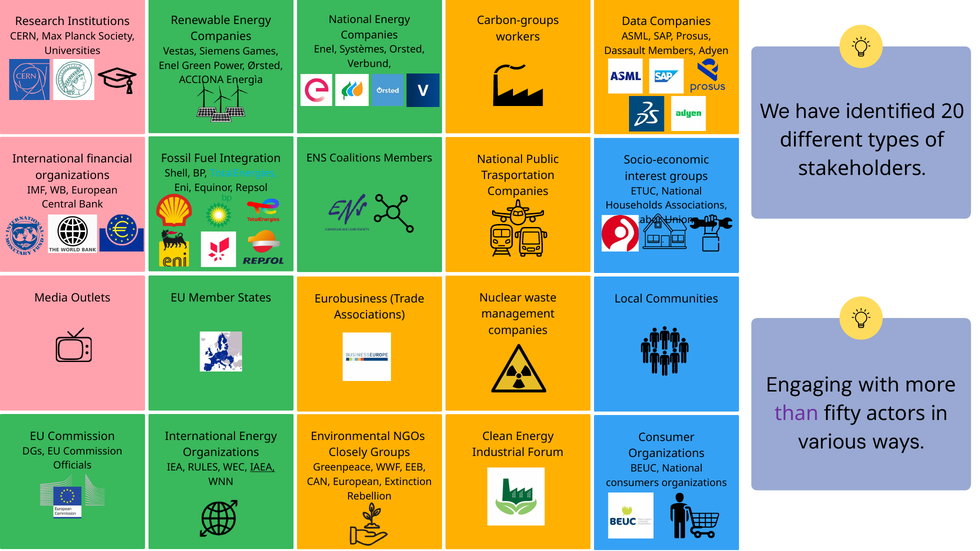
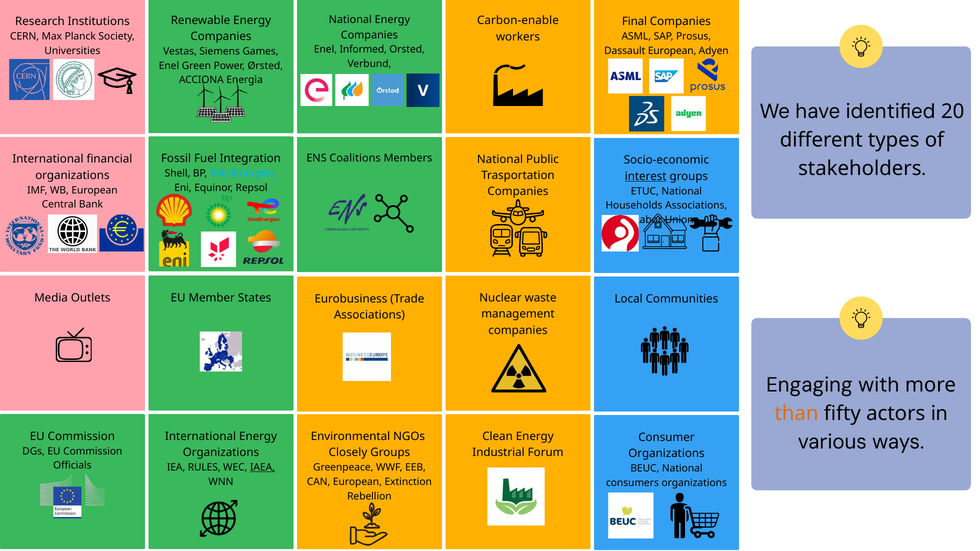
Carbon-groups: Carbon-groups -> Carbon-enable (518, 21)
Data: Data -> Final (635, 21)
Systèmes: Systèmes -> Informed (363, 50)
Dassault Members: Members -> European (672, 51)
interest underline: none -> present (646, 176)
than colour: purple -> orange (797, 414)
